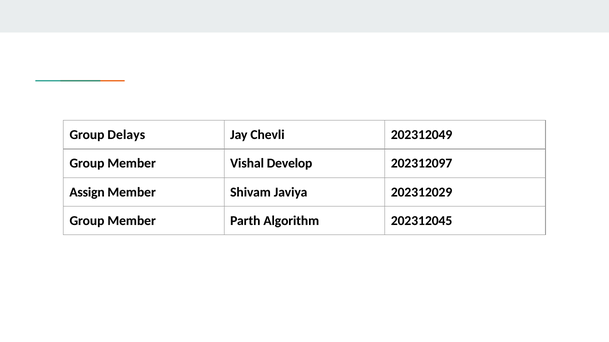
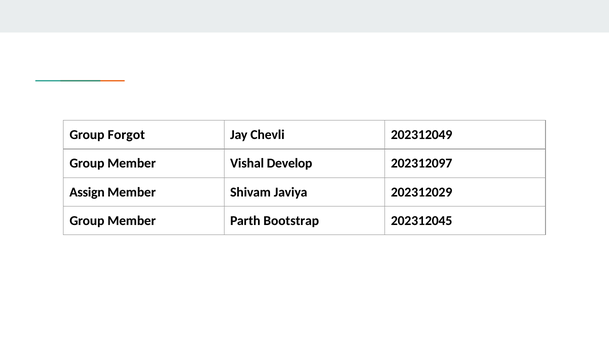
Delays: Delays -> Forgot (126, 135)
Algorithm: Algorithm -> Bootstrap (291, 221)
